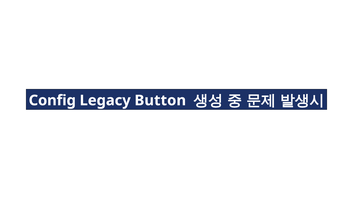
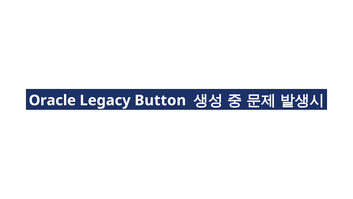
Config: Config -> Oracle (52, 100)
